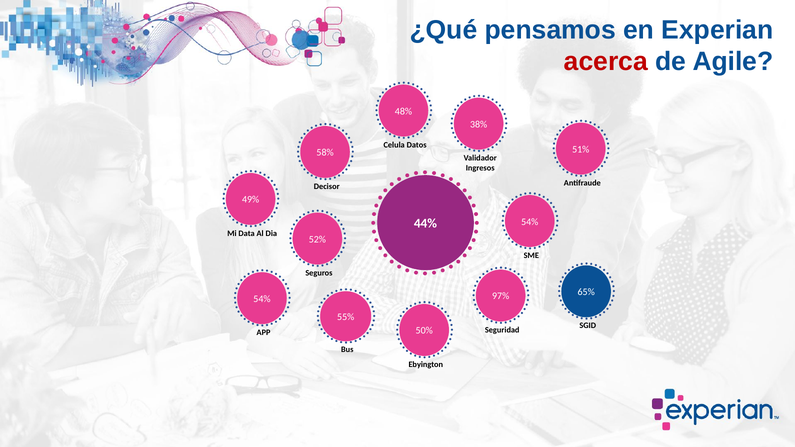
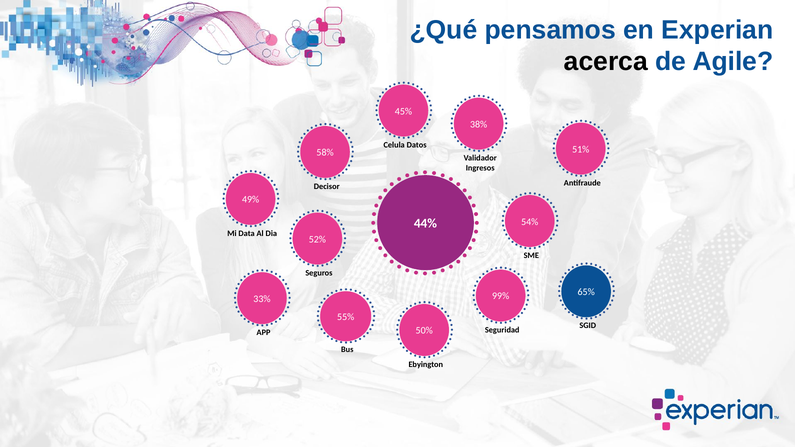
acerca colour: red -> black (606, 62)
48%: 48% -> 45% (403, 111)
97%: 97% -> 99% (501, 296)
54%: 54% -> 33% (262, 299)
